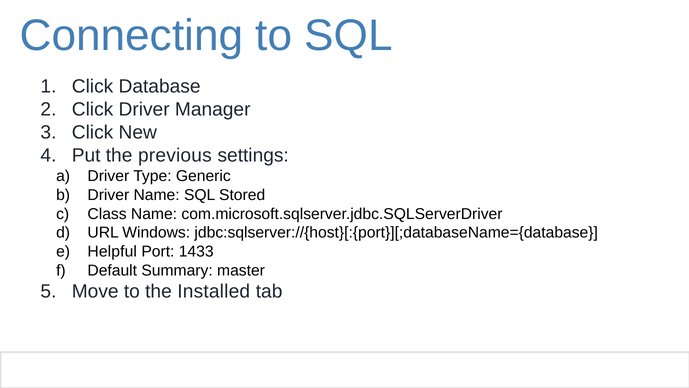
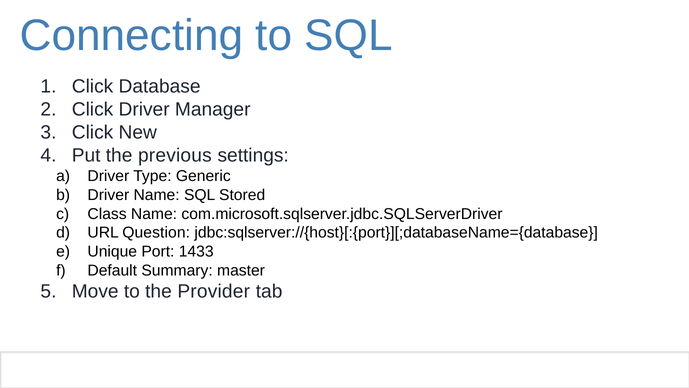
Windows: Windows -> Question (156, 232)
Helpful: Helpful -> Unique (112, 251)
Installed: Installed -> Provider (214, 291)
